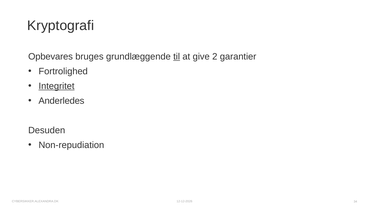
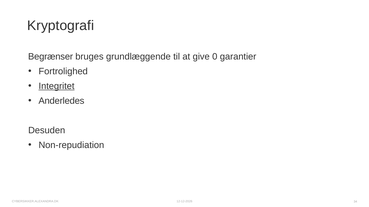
Opbevares: Opbevares -> Begrænser (51, 57)
til underline: present -> none (177, 57)
2: 2 -> 0 (215, 57)
